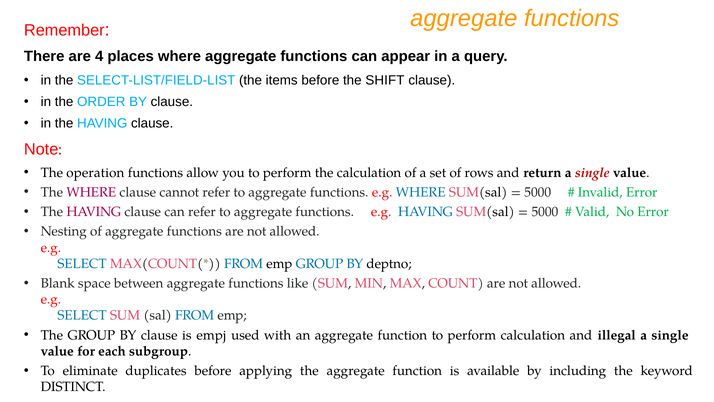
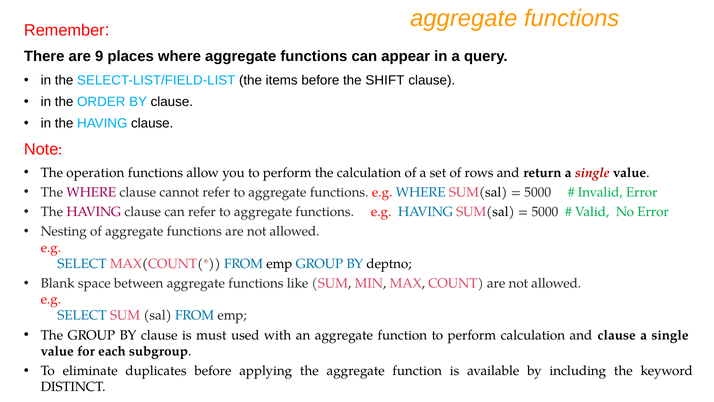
4: 4 -> 9 (99, 56)
empj: empj -> must (211, 335)
and illegal: illegal -> clause (617, 335)
